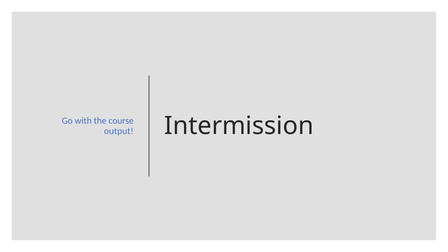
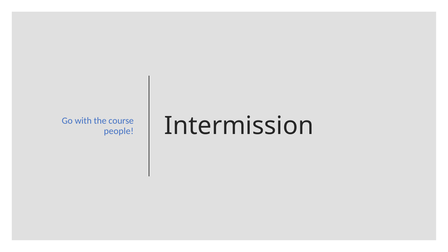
output: output -> people (119, 131)
